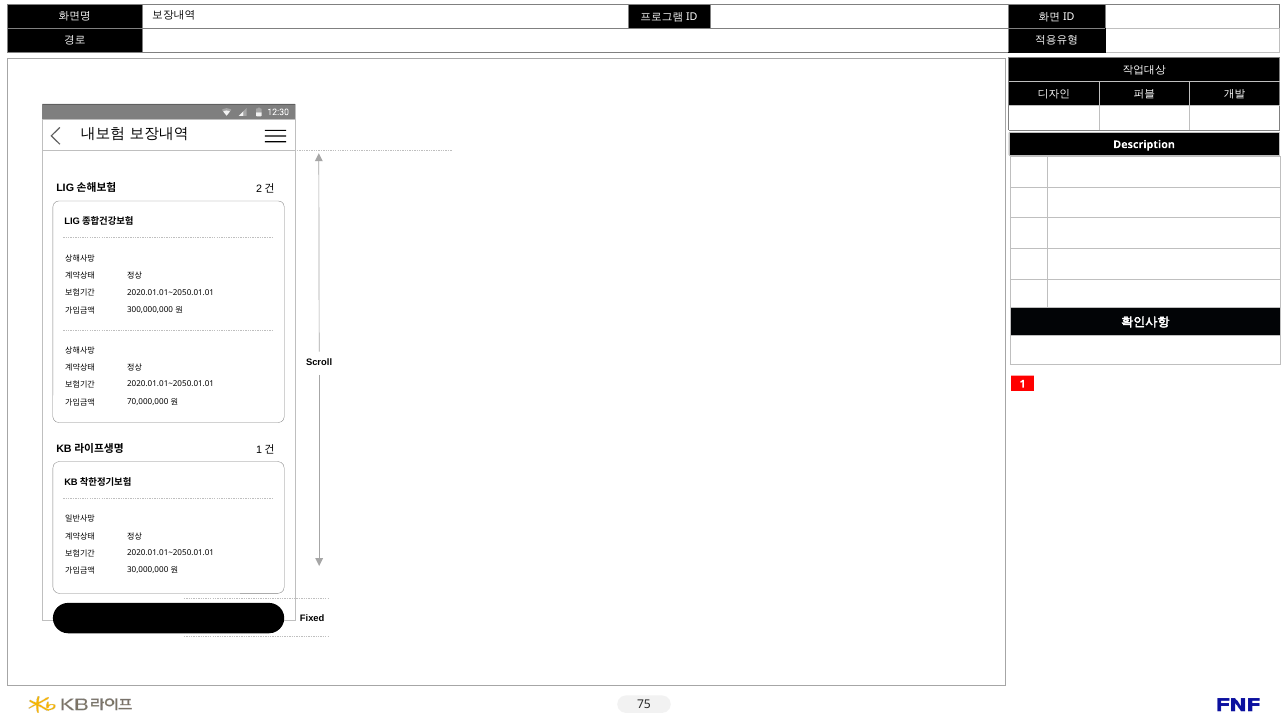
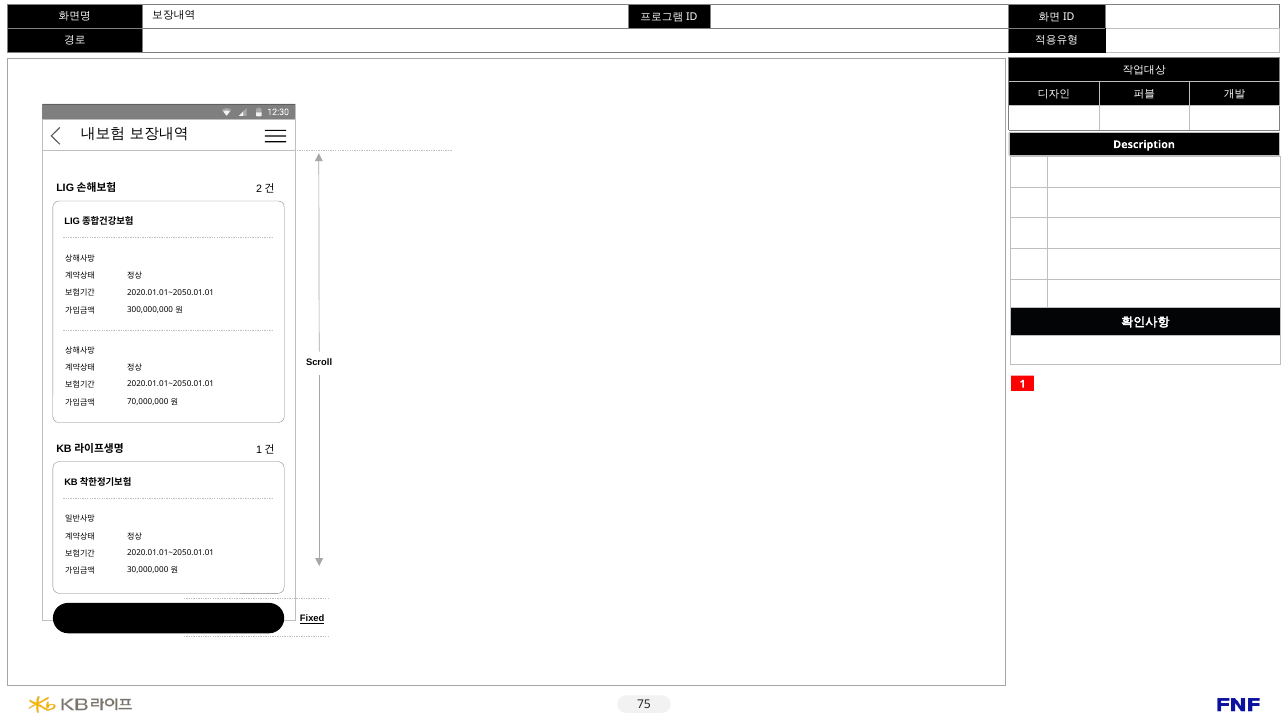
Fixed underline: none -> present (312, 619)
